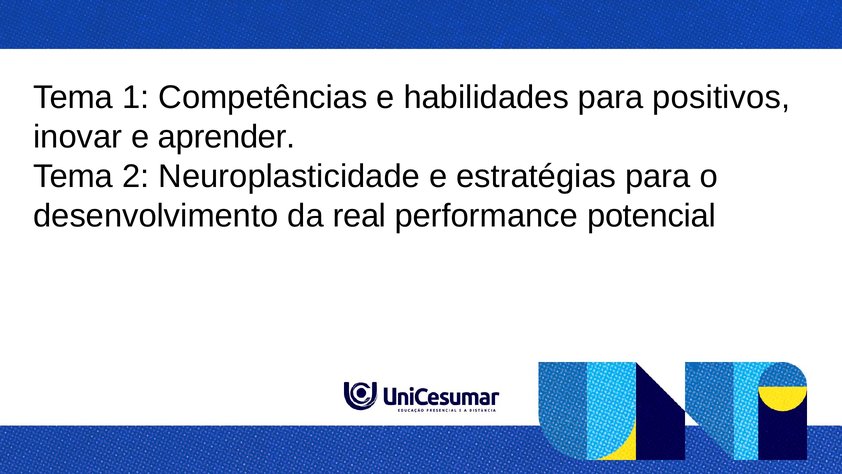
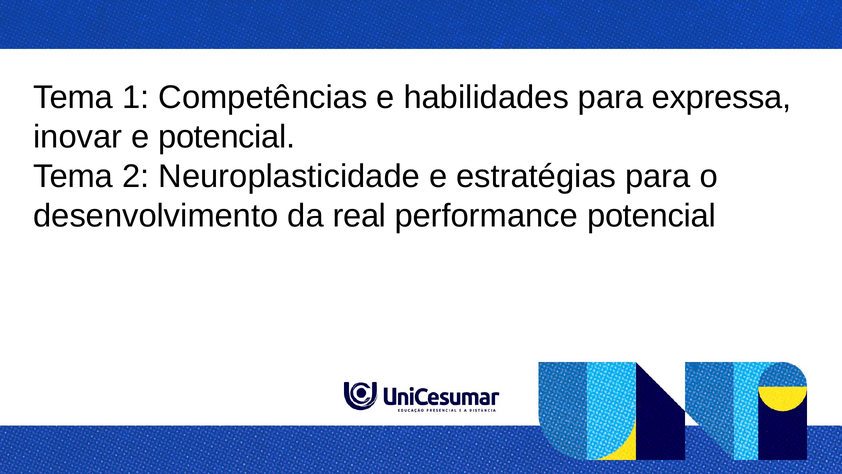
positivos: positivos -> expressa (722, 98)
e aprender: aprender -> potencial (227, 137)
